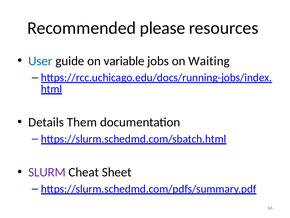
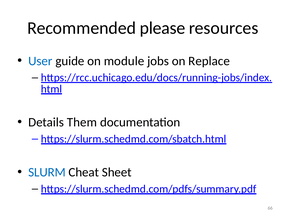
variable: variable -> module (124, 61)
Waiting: Waiting -> Replace (209, 61)
SLURM colour: purple -> blue (47, 172)
